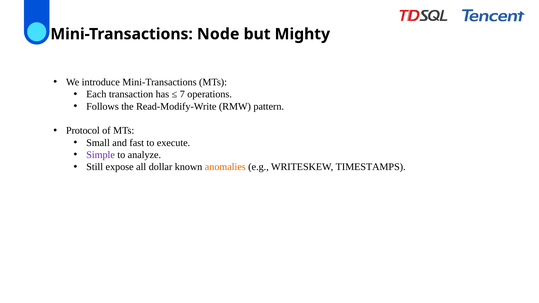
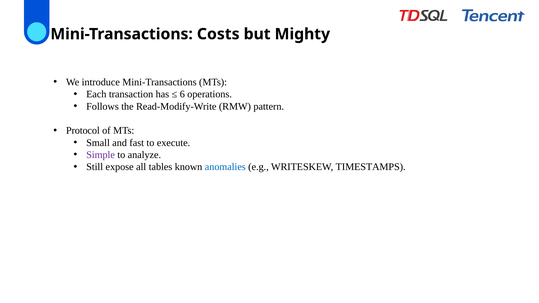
Node: Node -> Costs (218, 34)
7: 7 -> 6 (182, 94)
dollar: dollar -> tables (161, 167)
anomalies colour: orange -> blue (225, 167)
